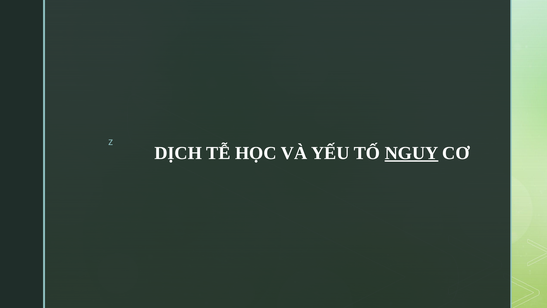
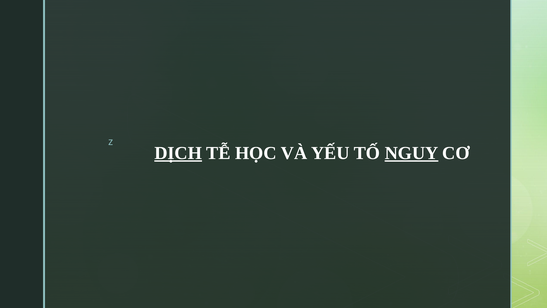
DỊCH underline: none -> present (178, 153)
